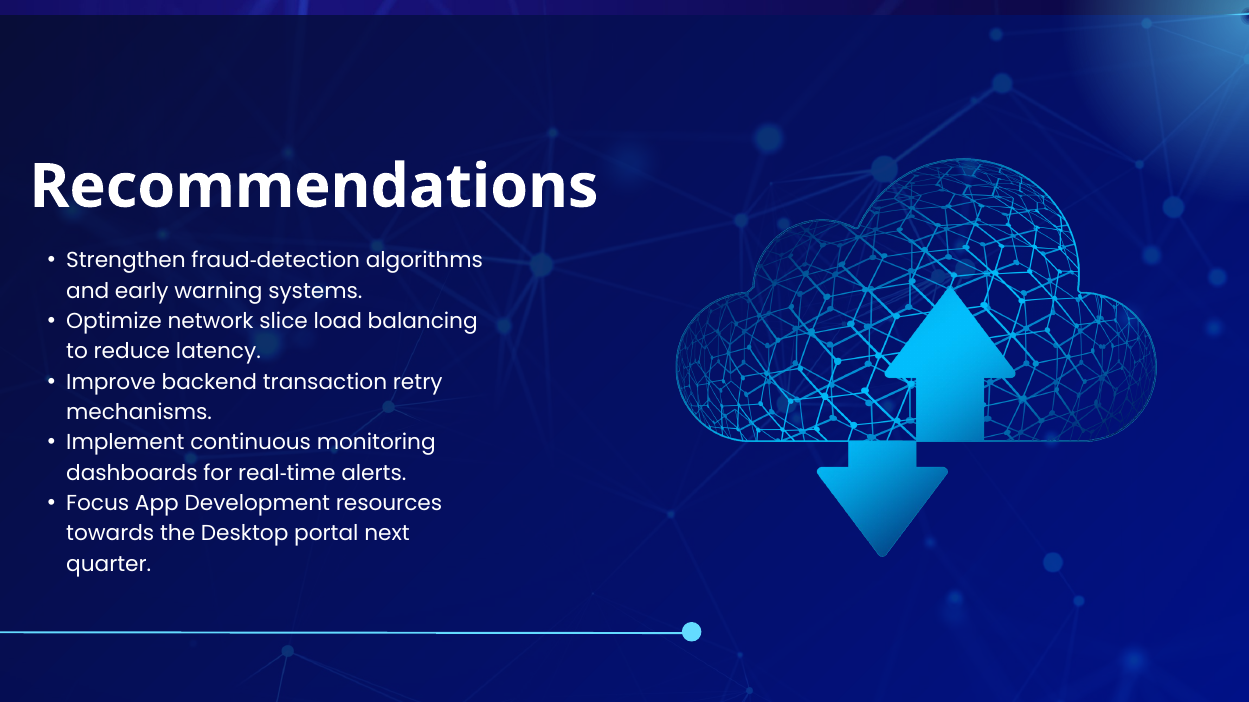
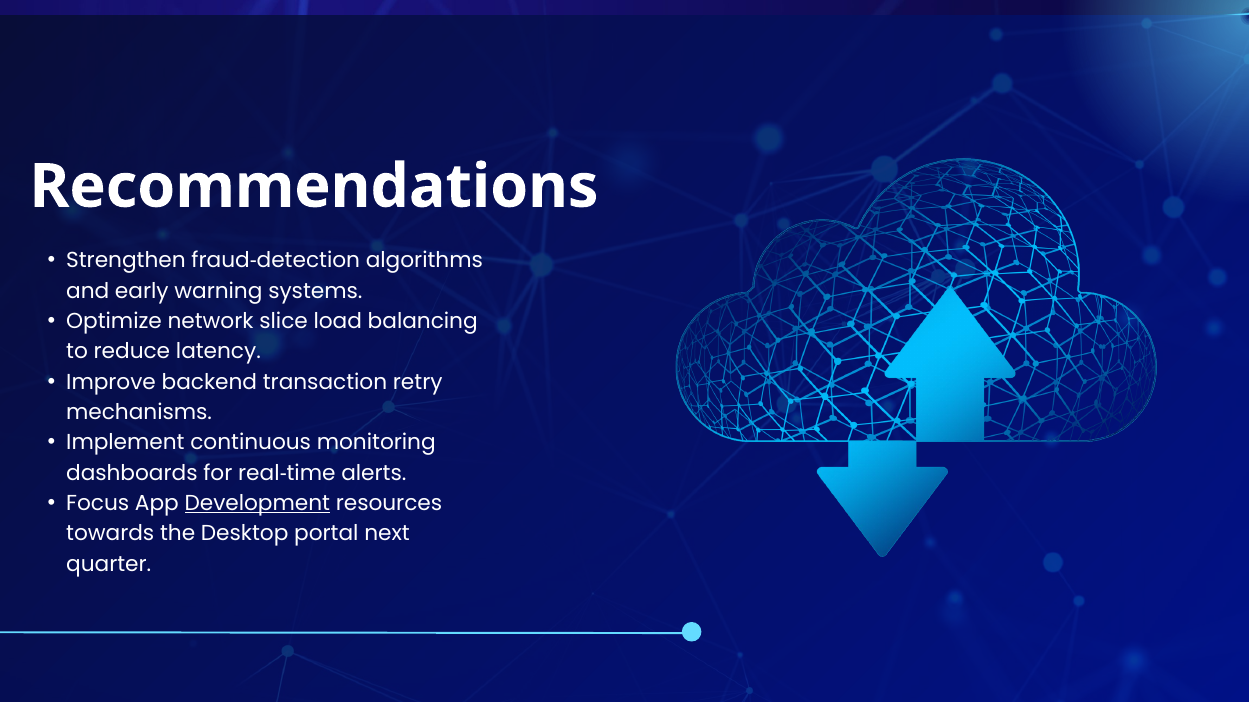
Development underline: none -> present (257, 504)
